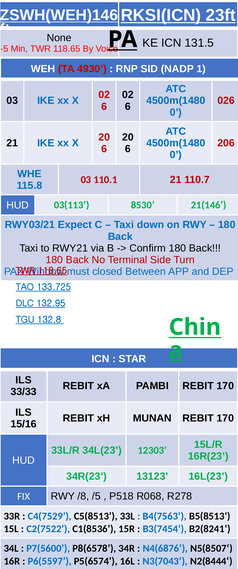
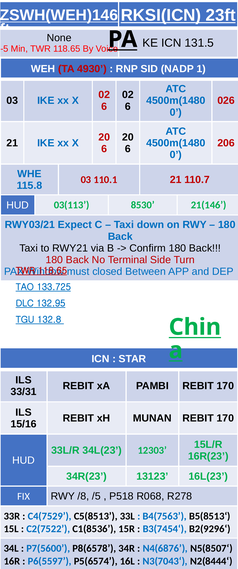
33/33: 33/33 -> 33/31 (24, 392)
B2(8241‘: B2(8241‘ -> B2(9296‘ (210, 529)
